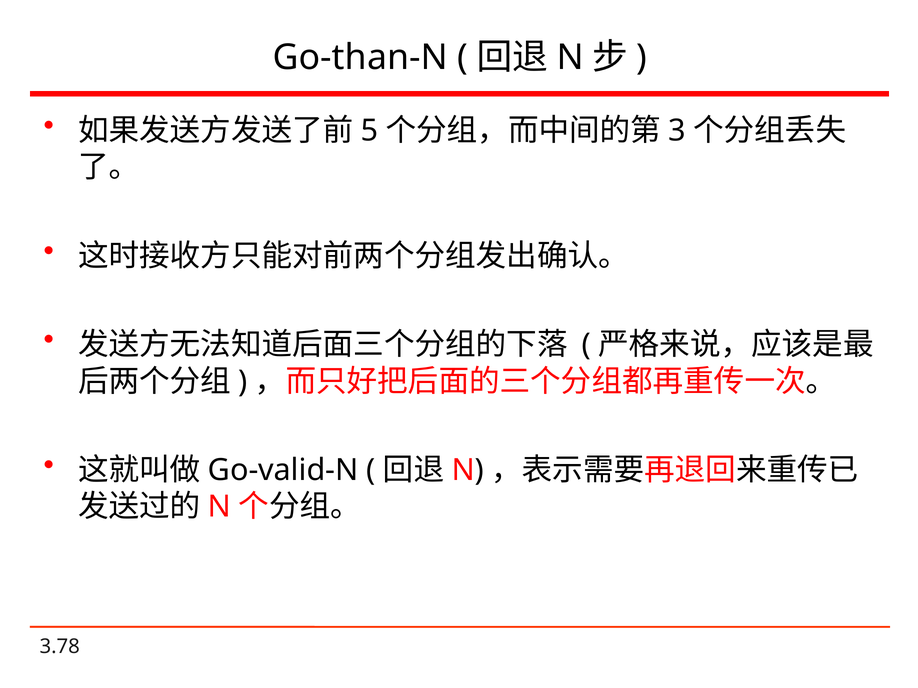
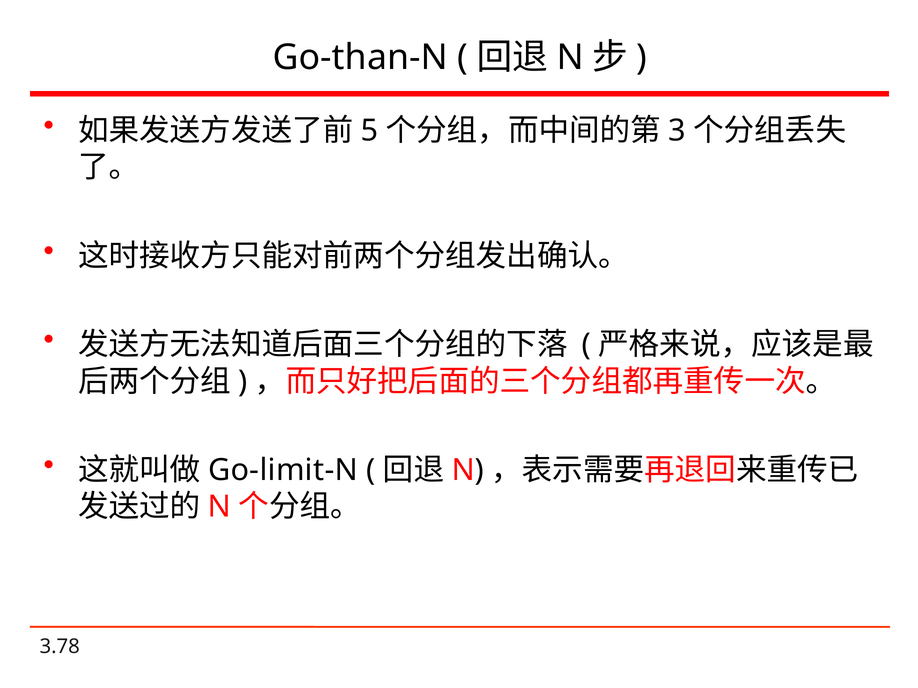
Go-valid-N: Go-valid-N -> Go-limit-N (283, 471)
